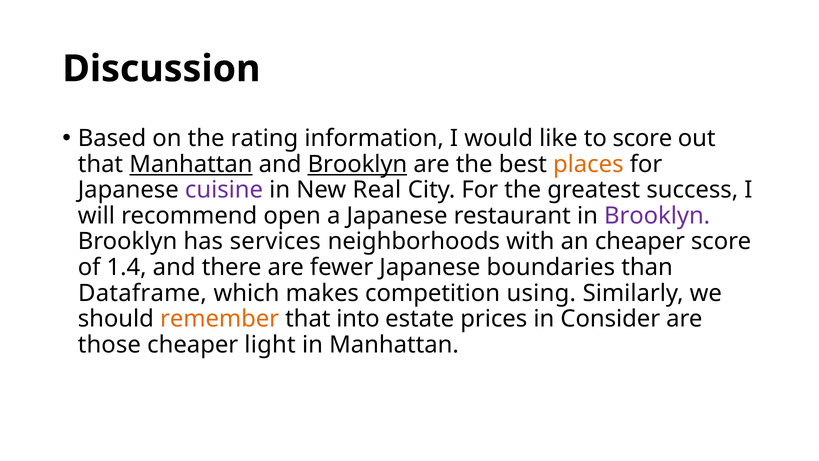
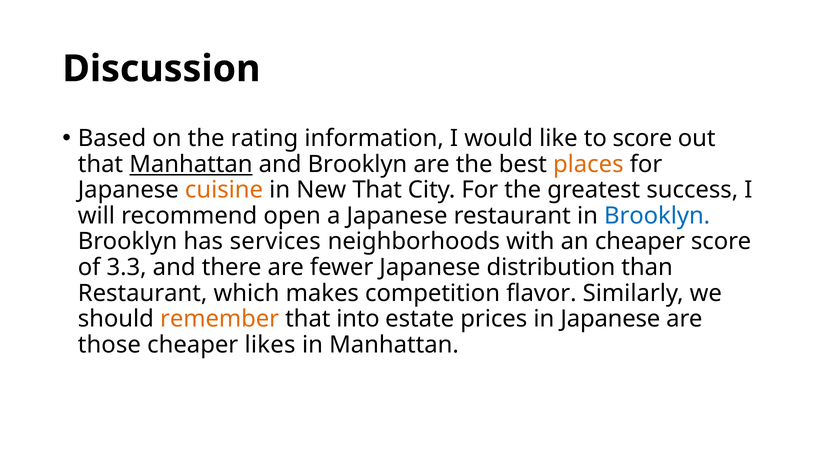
Brooklyn underline: present -> none (357, 164)
cuisine colour: purple -> orange (224, 190)
New Real: Real -> That (377, 190)
Brooklyn colour: purple -> blue (657, 216)
1.4: 1.4 -> 3.3 (127, 267)
boundaries: boundaries -> distribution (551, 267)
Dataframe: Dataframe -> Restaurant (143, 293)
using: using -> flavor (541, 293)
in Consider: Consider -> Japanese (610, 319)
light: light -> likes (270, 344)
